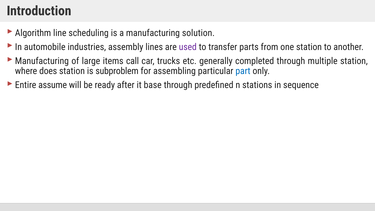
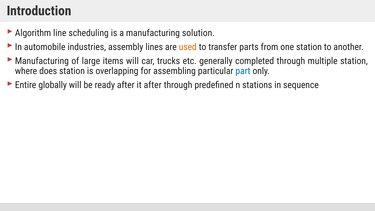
used colour: purple -> orange (188, 47)
items call: call -> will (132, 61)
subproblem: subproblem -> overlapping (117, 71)
assume: assume -> globally (53, 85)
it base: base -> after (153, 85)
